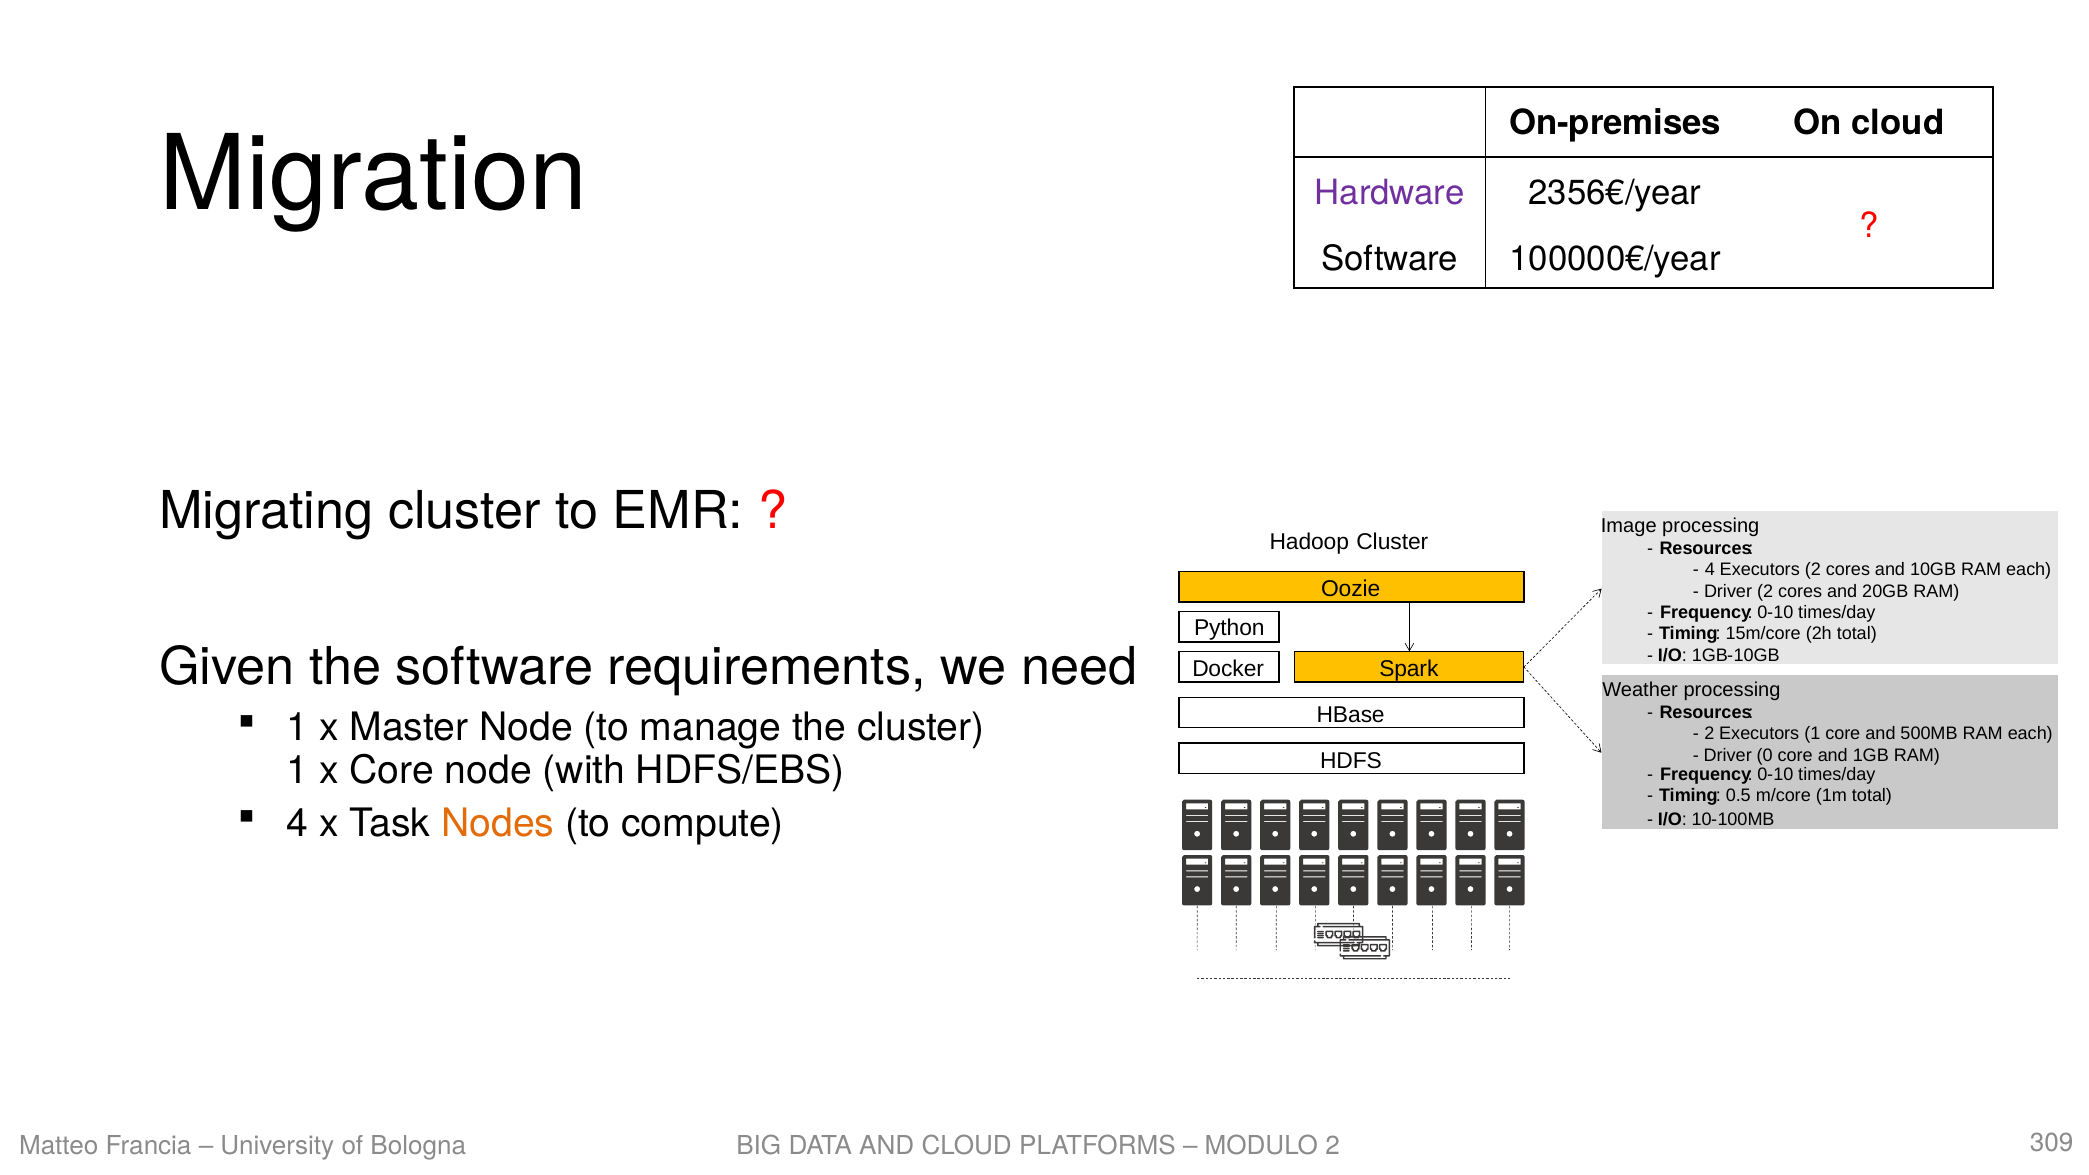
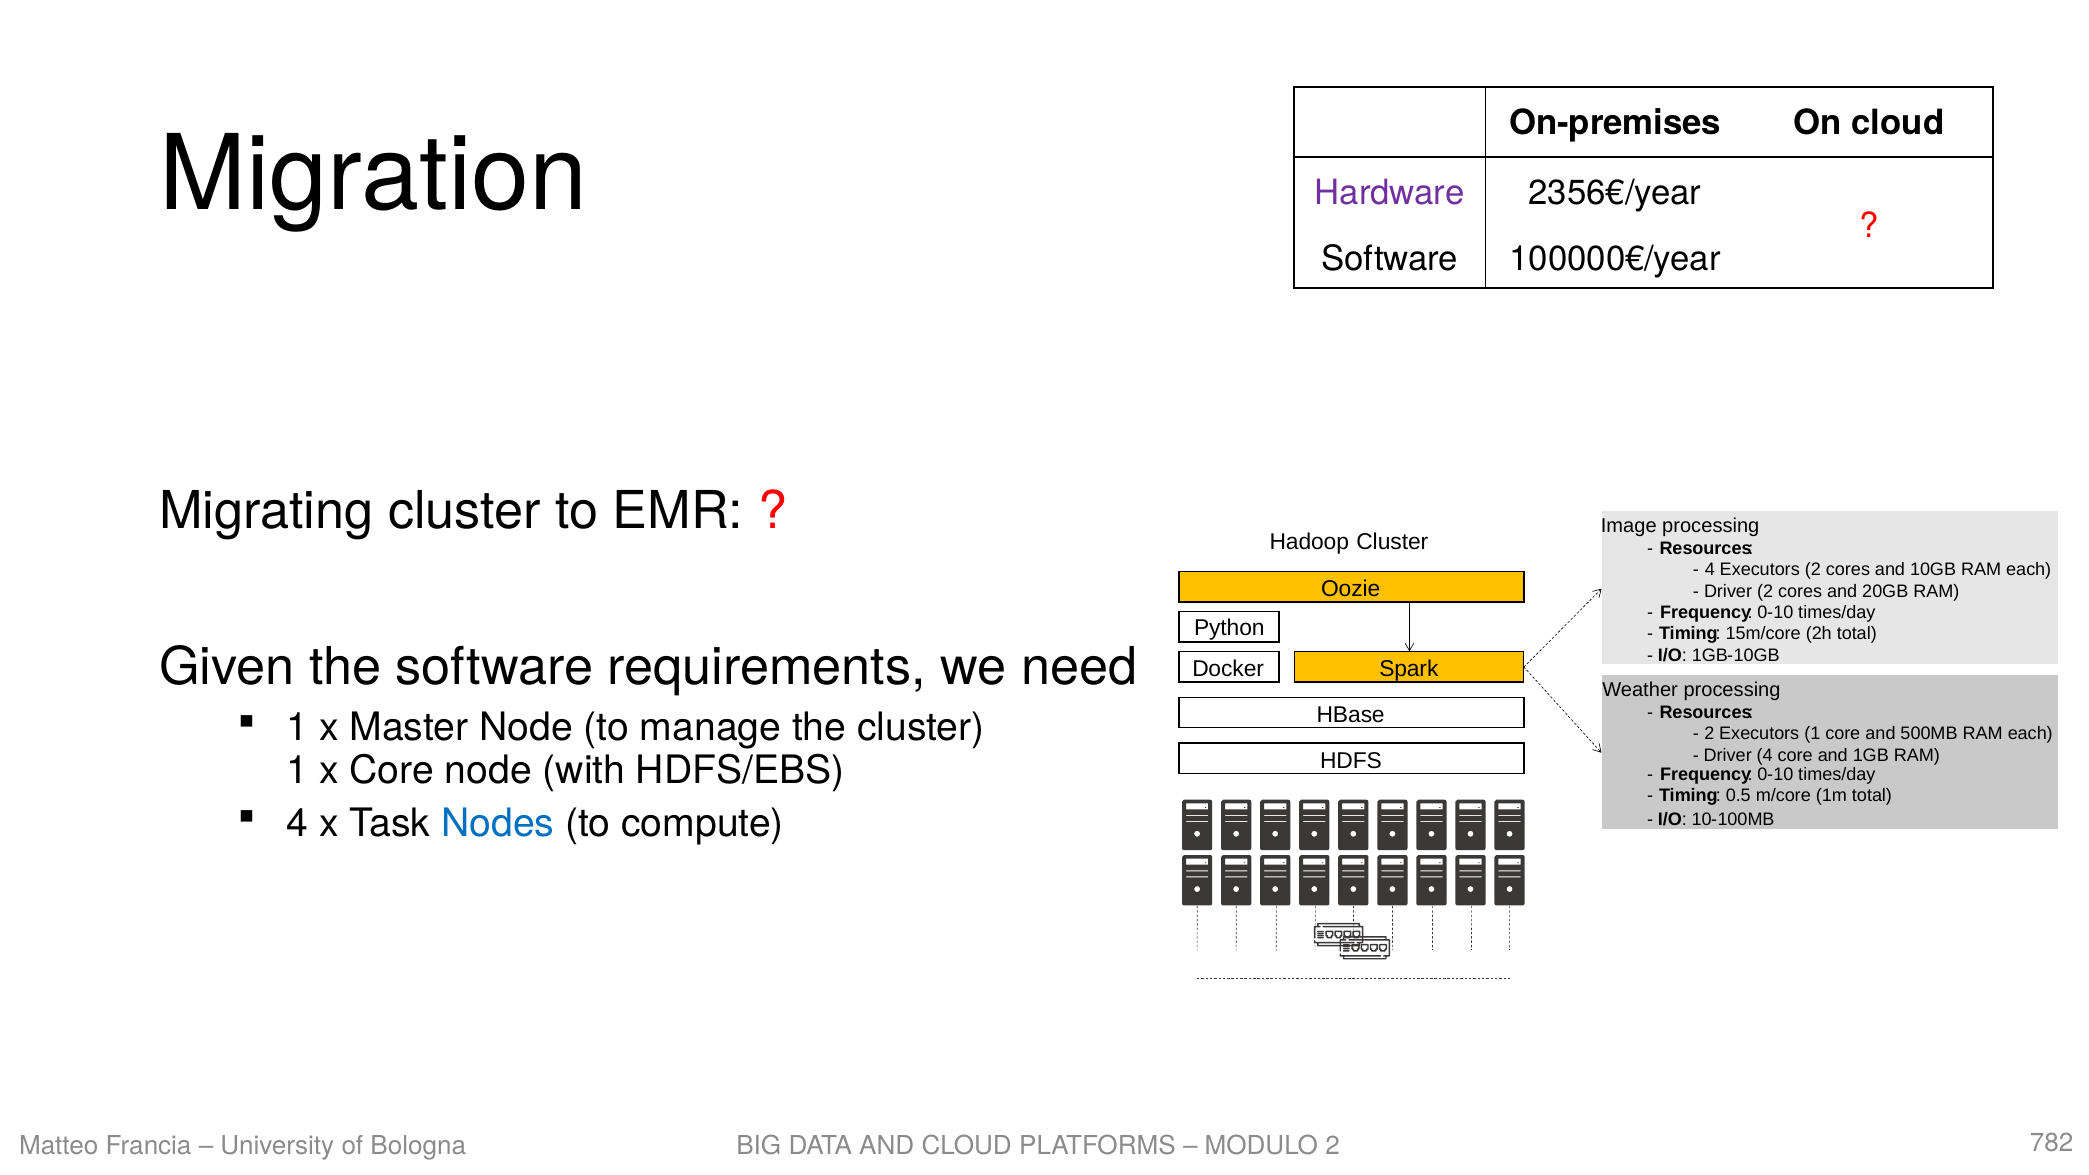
Driver 0: 0 -> 4 (1765, 756)
Nodes colour: orange -> blue (498, 823)
309: 309 -> 782 (2052, 1143)
